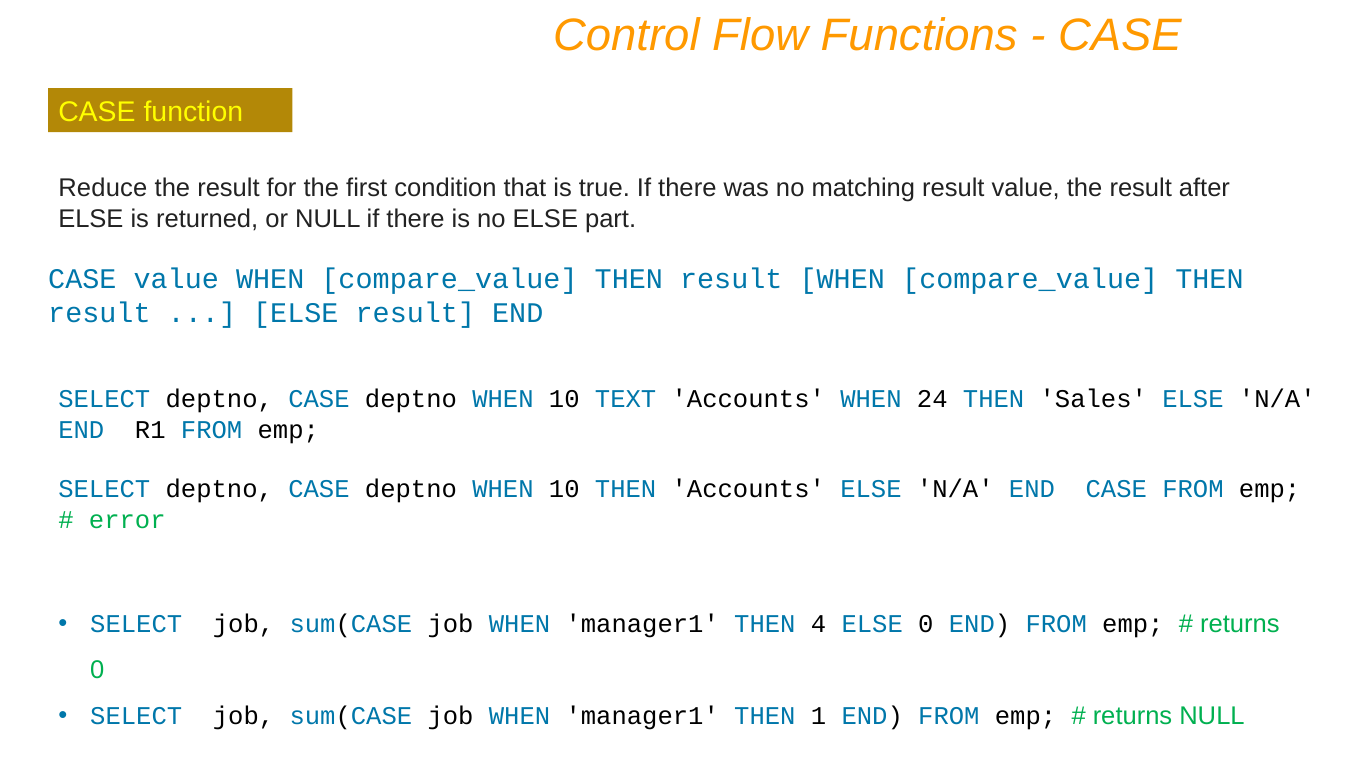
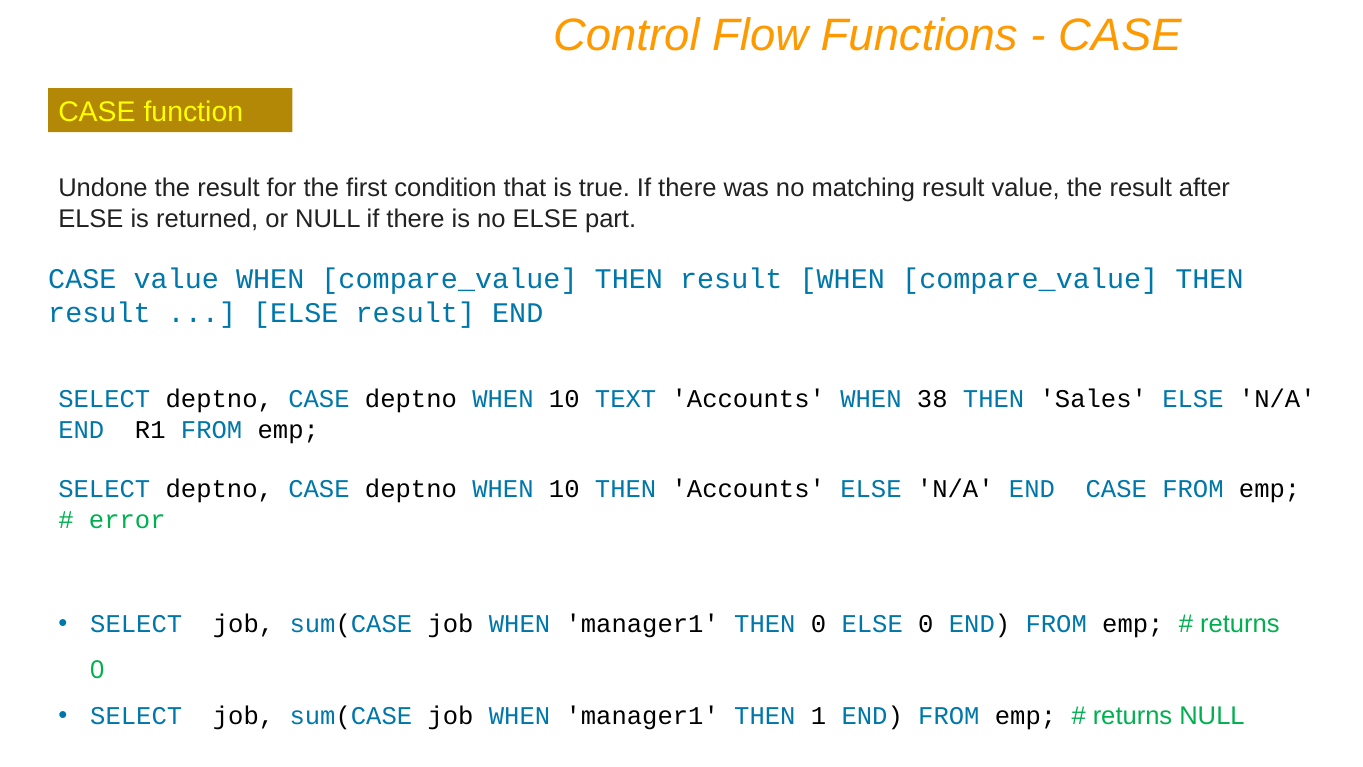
Reduce: Reduce -> Undone (103, 188)
24: 24 -> 38 (932, 399)
THEN 4: 4 -> 0 (819, 624)
